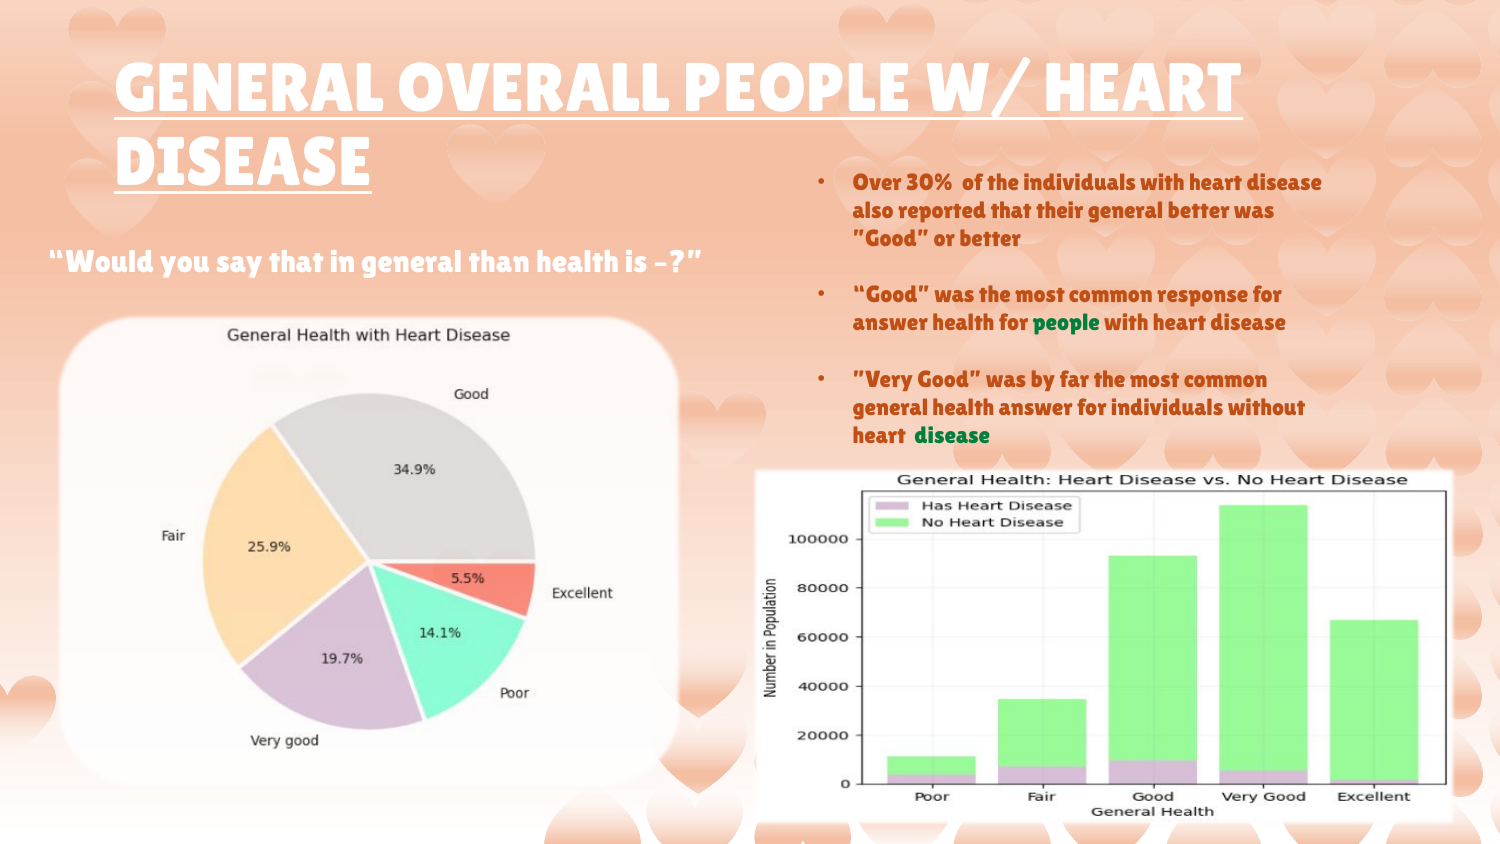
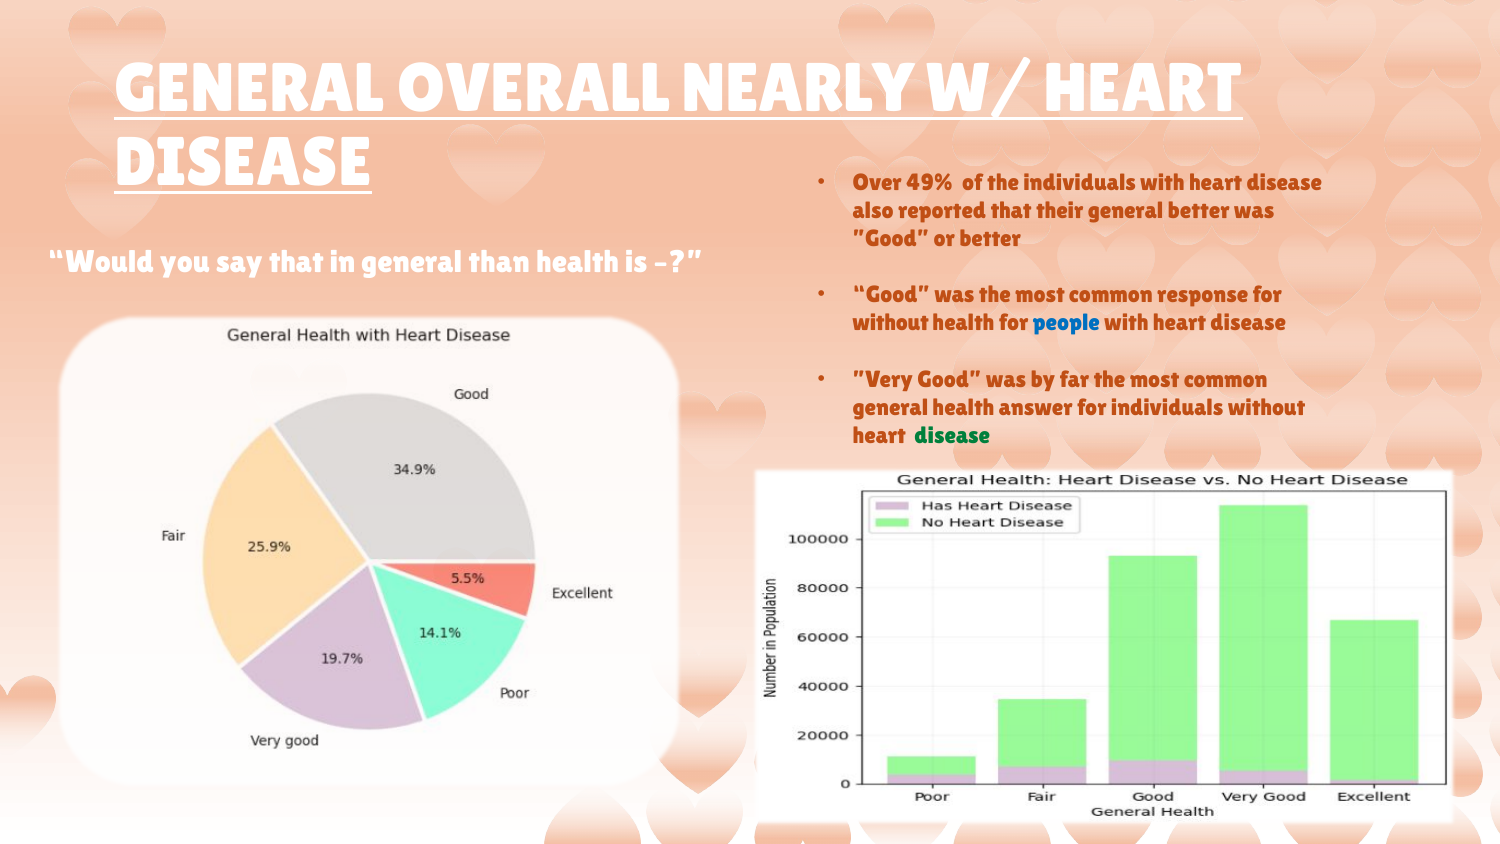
OVERALL PEOPLE: PEOPLE -> NEARLY (798, 89)
30%: 30% -> 49% (930, 182)
answer: answer -> without (891, 323)
people colour: green -> blue (1066, 323)
